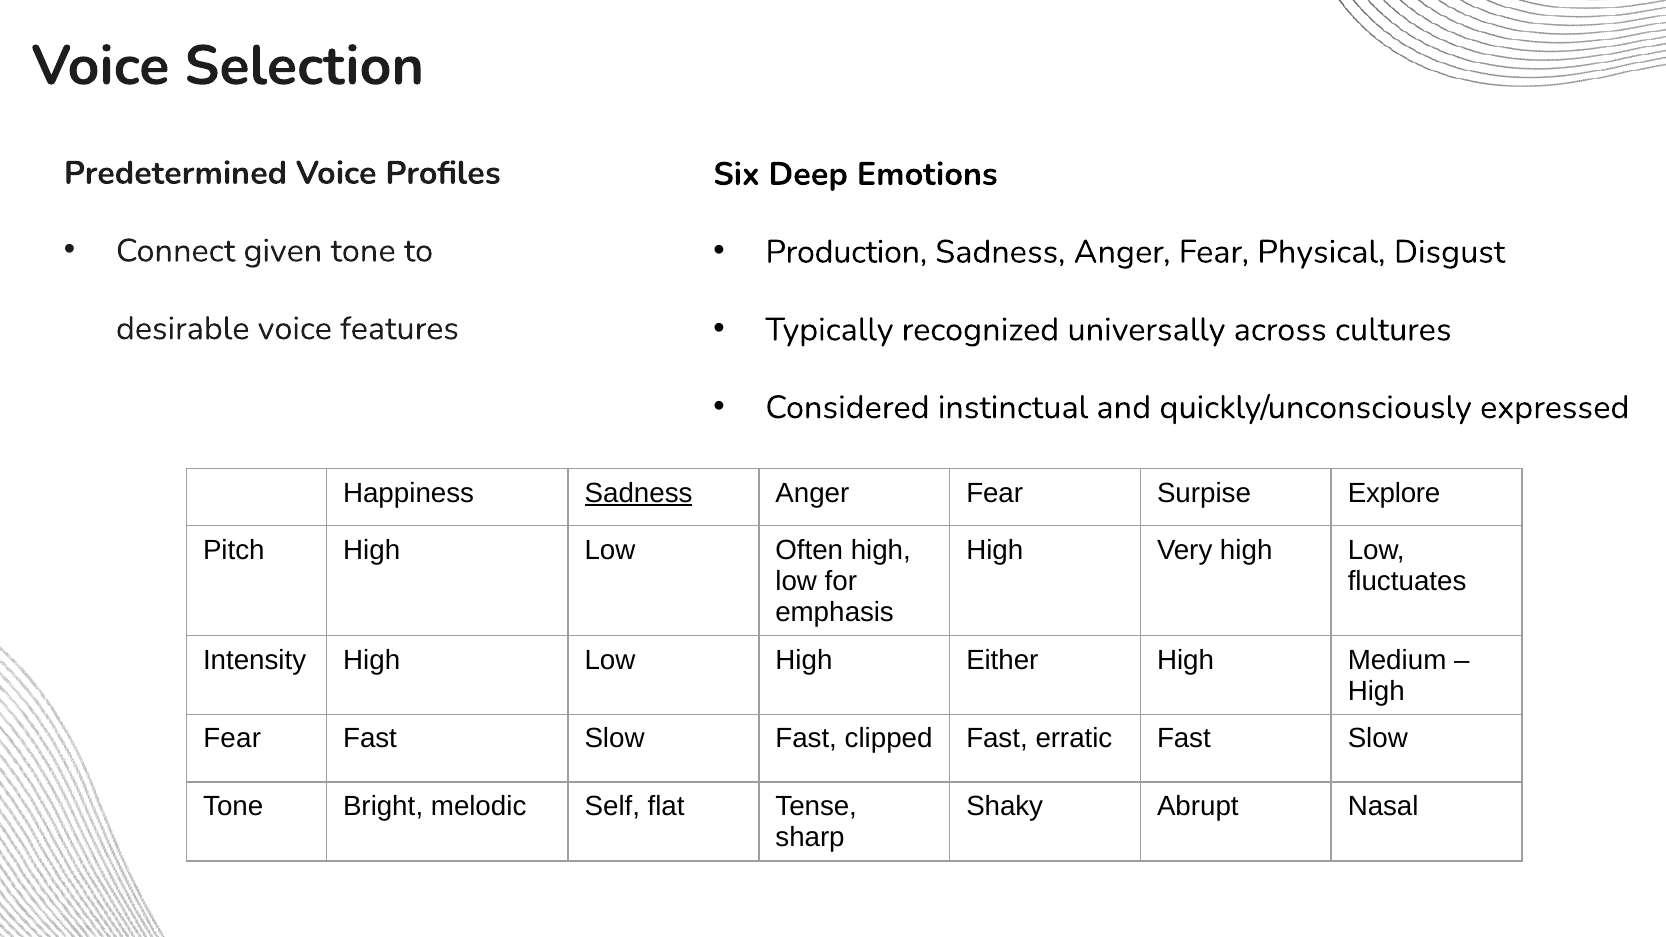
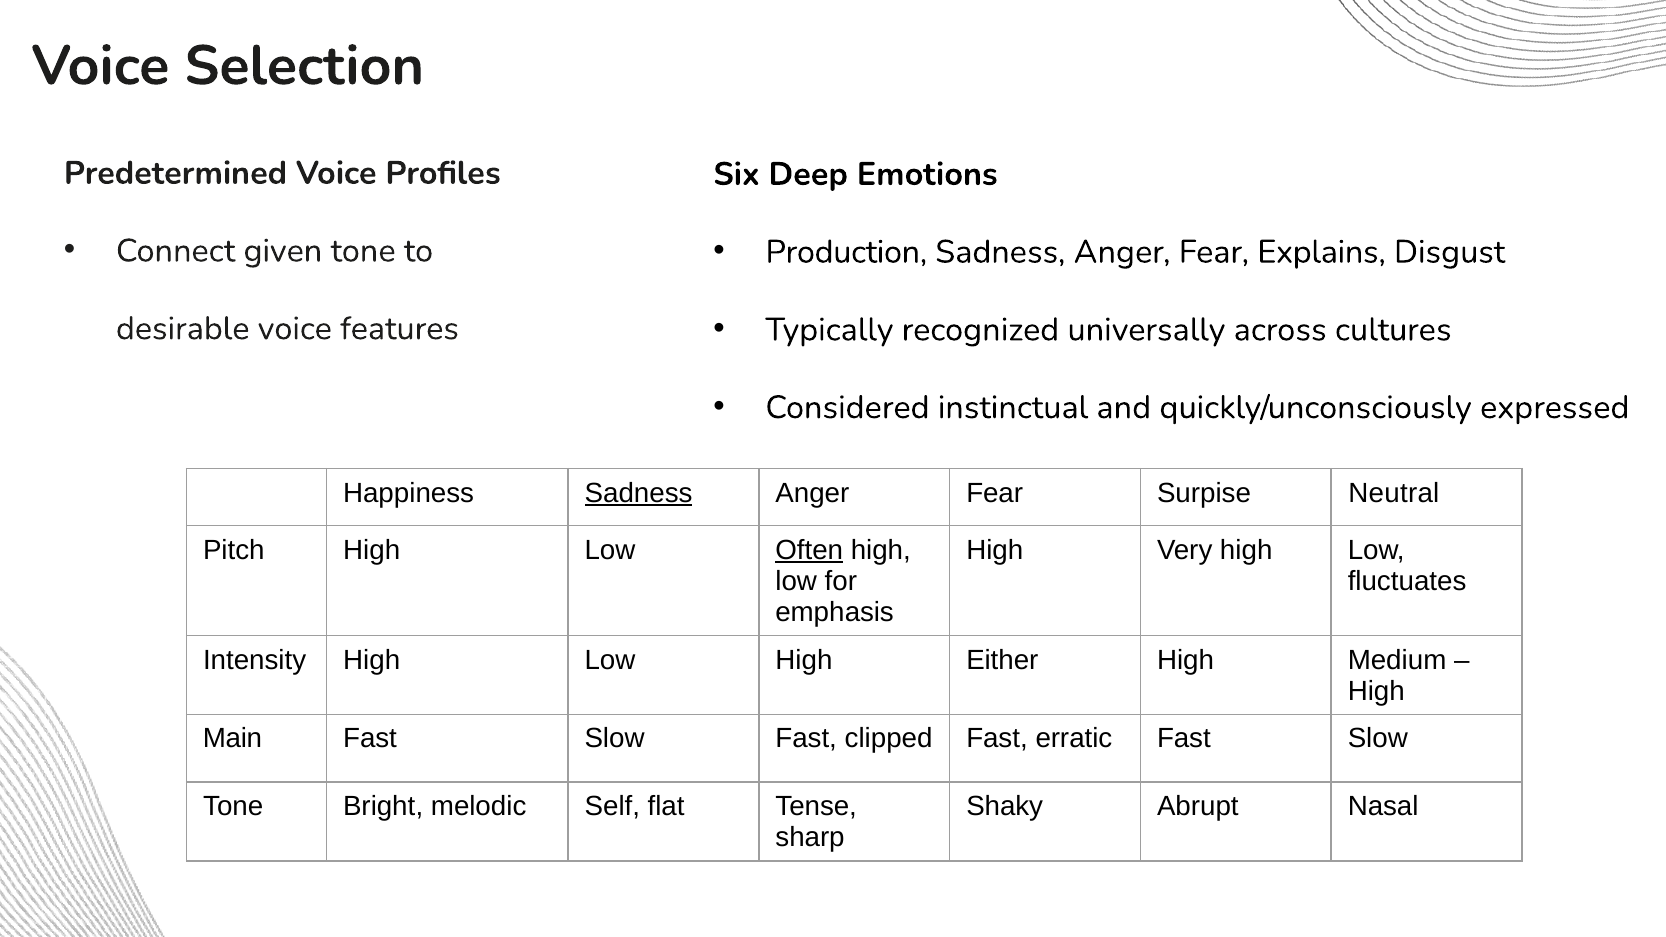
Physical: Physical -> Explains (1322, 252)
Explore: Explore -> Neutral (1394, 493)
Often underline: none -> present (809, 550)
Fear: Fear -> Main (232, 739)
